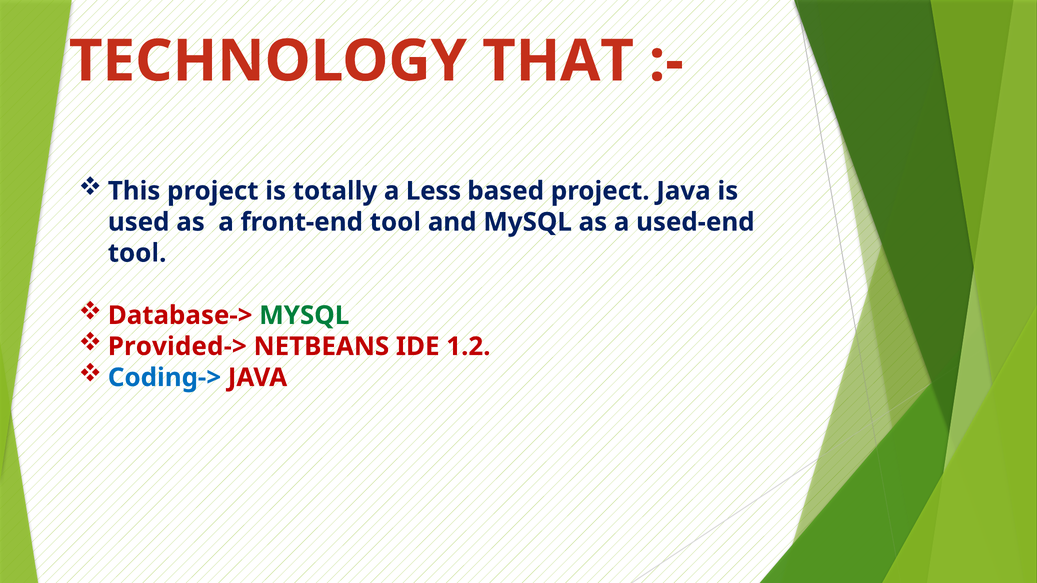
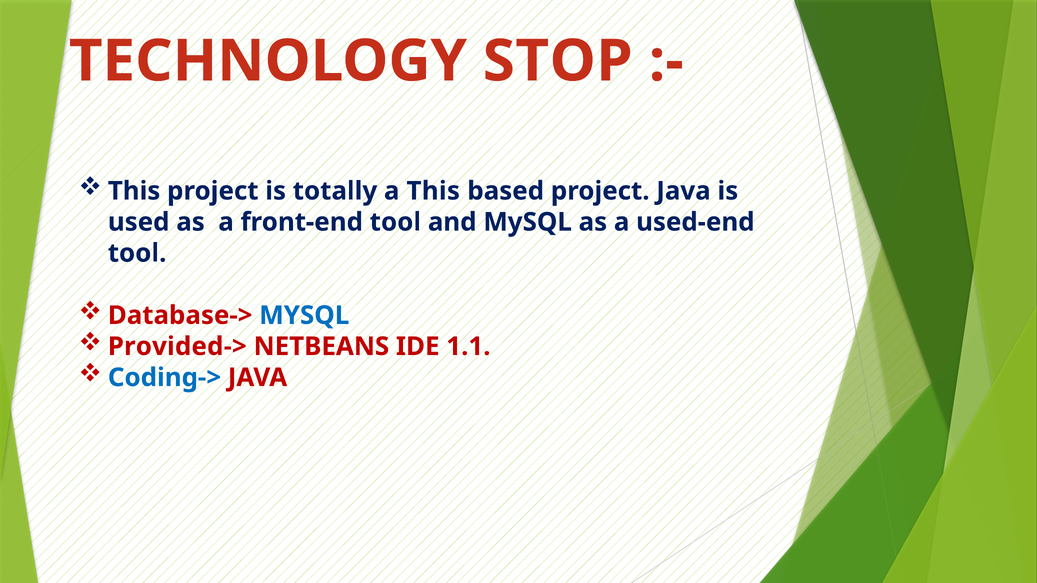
THAT: THAT -> STOP (558, 61)
a Less: Less -> This (433, 191)
MYSQL colour: green -> blue (304, 316)
1.2: 1.2 -> 1.1 (468, 347)
